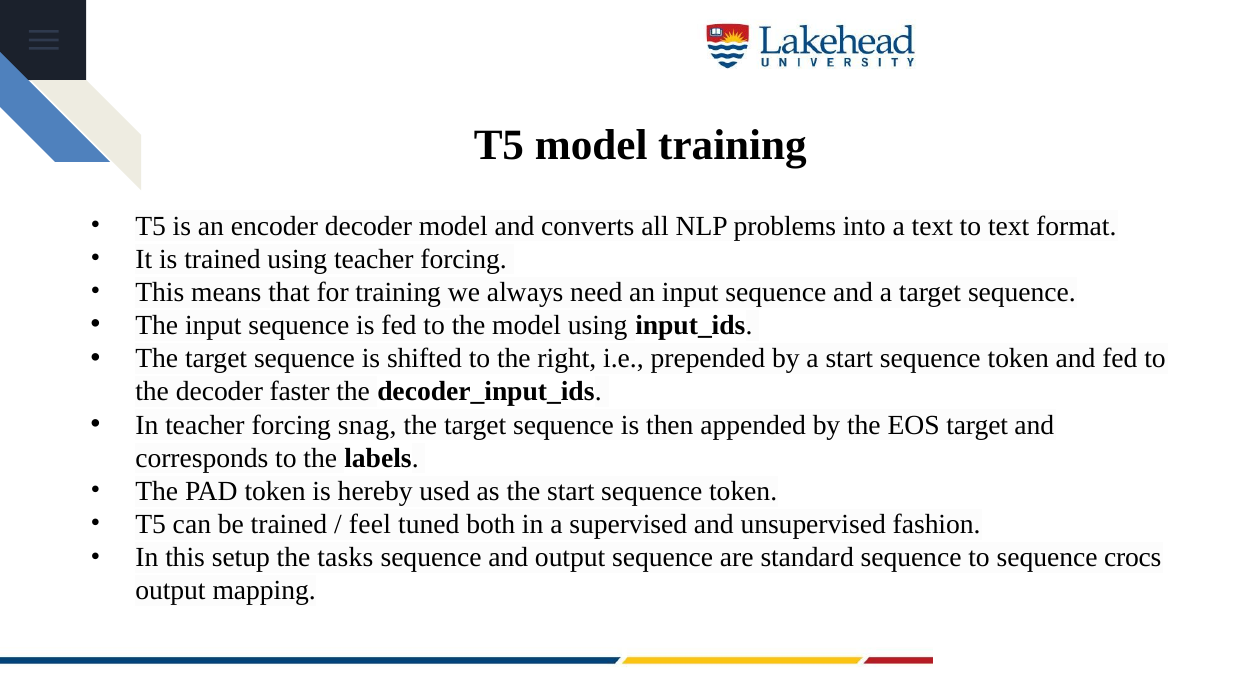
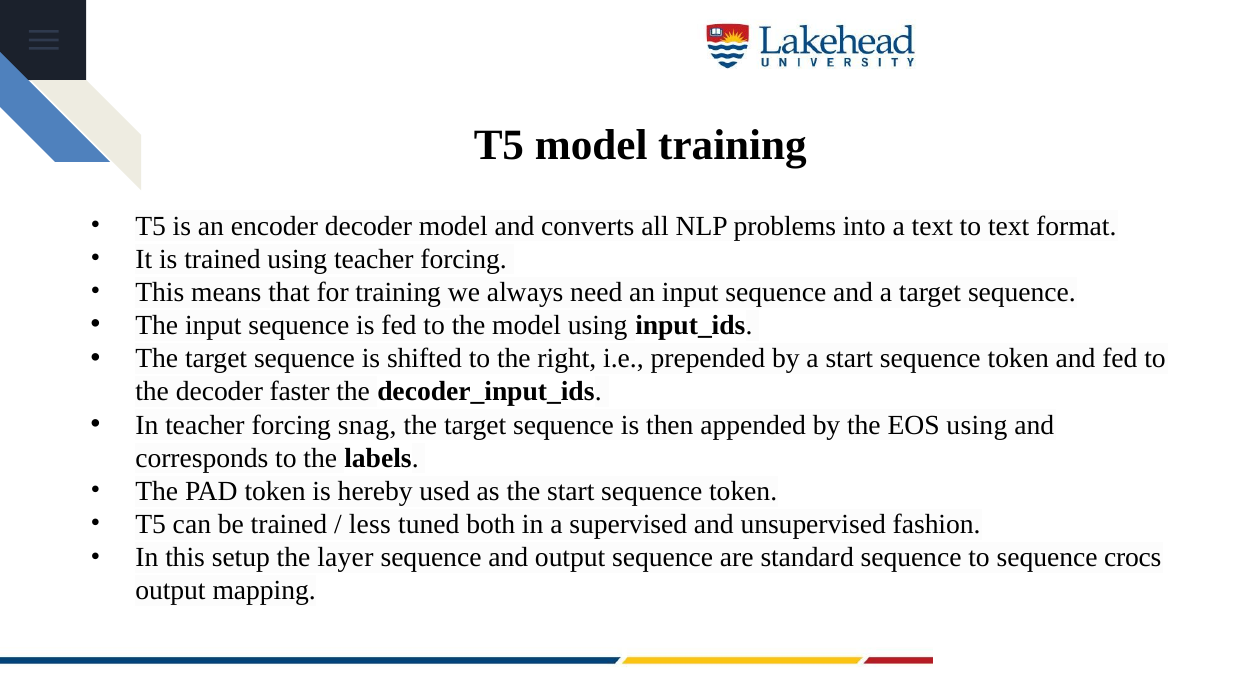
EOS target: target -> using (977, 425)
feel: feel -> less (370, 524)
tasks: tasks -> layer (345, 557)
